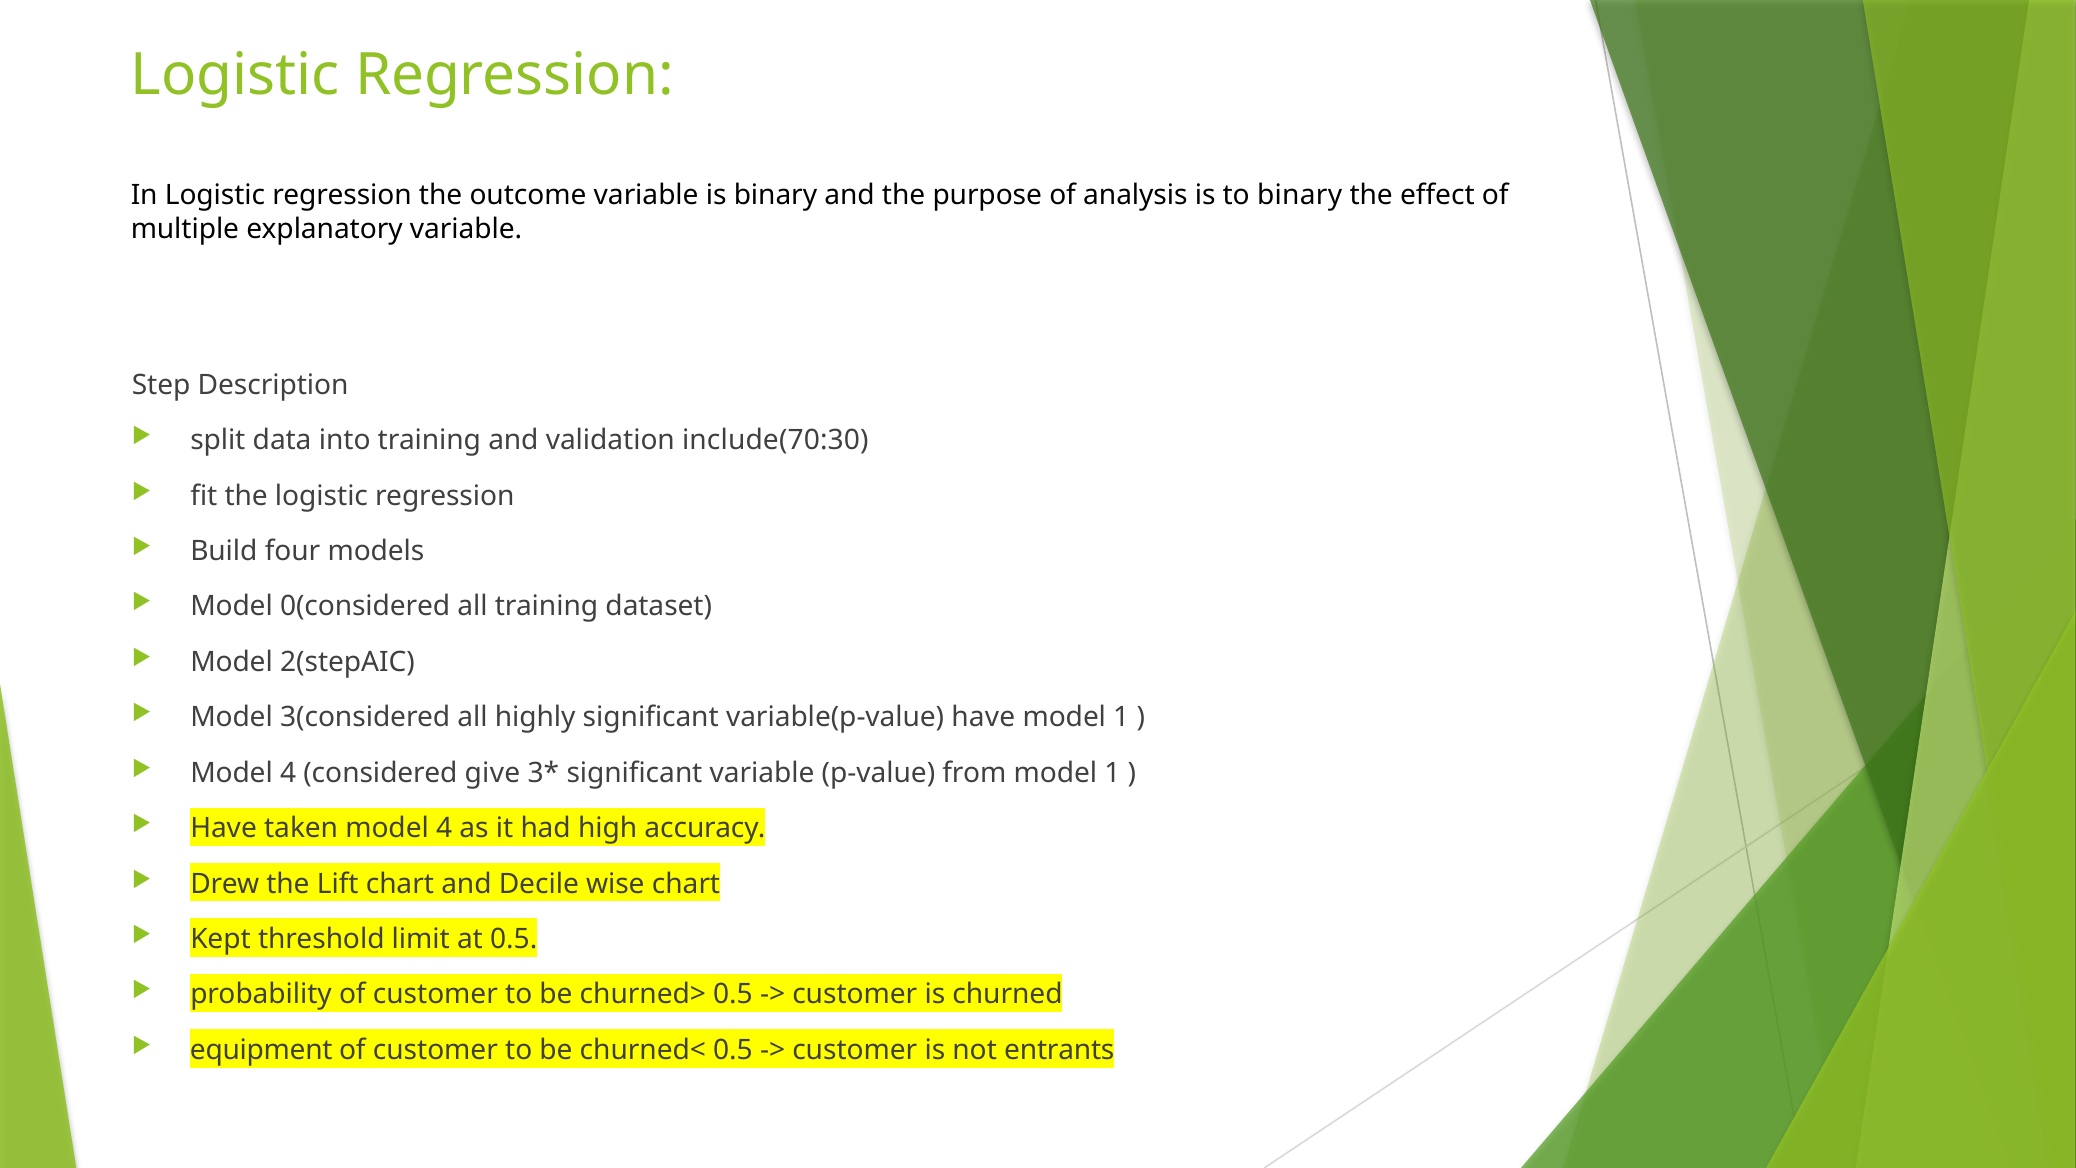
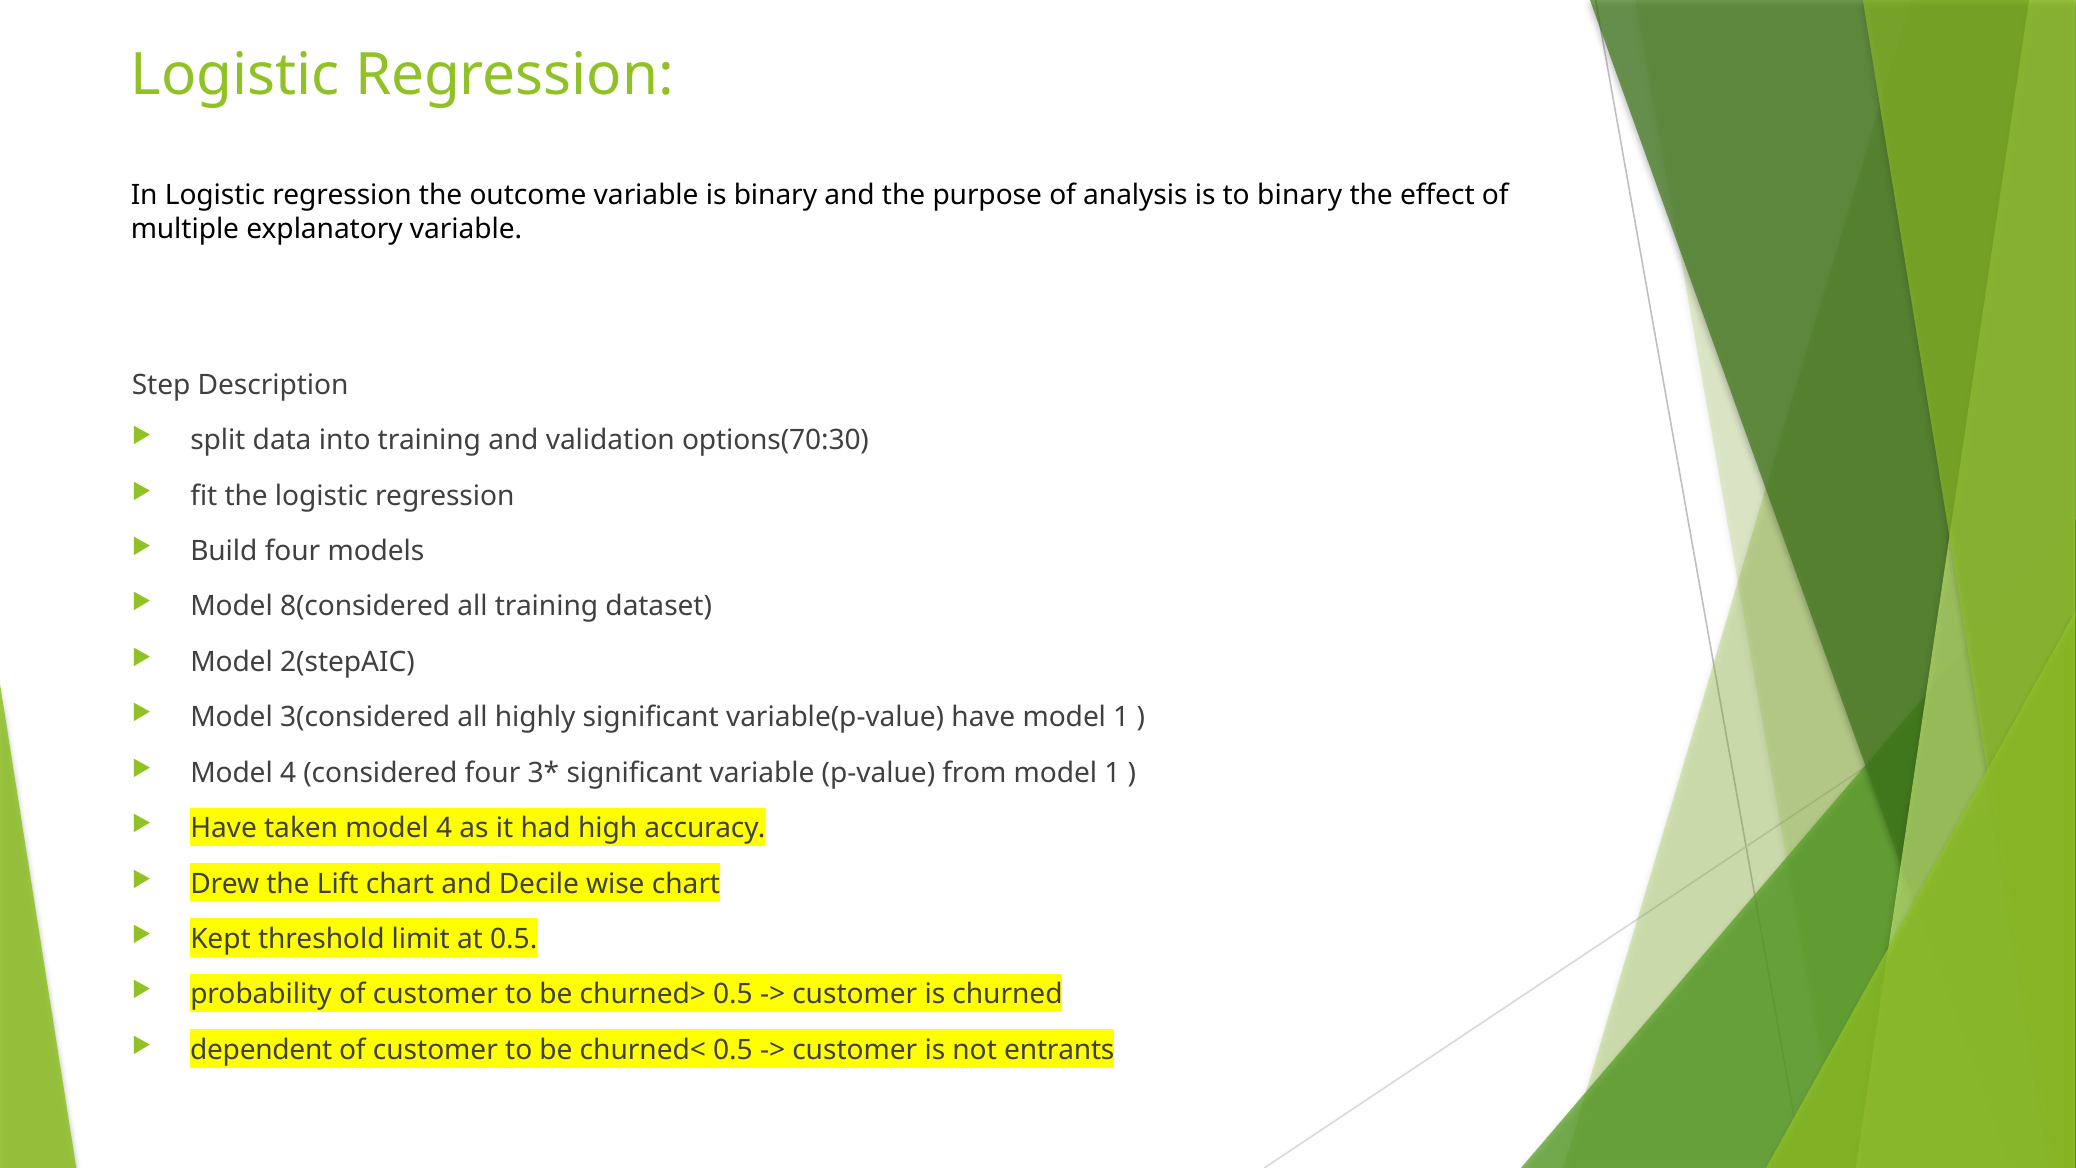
include(70:30: include(70:30 -> options(70:30 (775, 440)
0(considered: 0(considered -> 8(considered (365, 607)
considered give: give -> four (493, 773)
equipment: equipment -> dependent (261, 1050)
